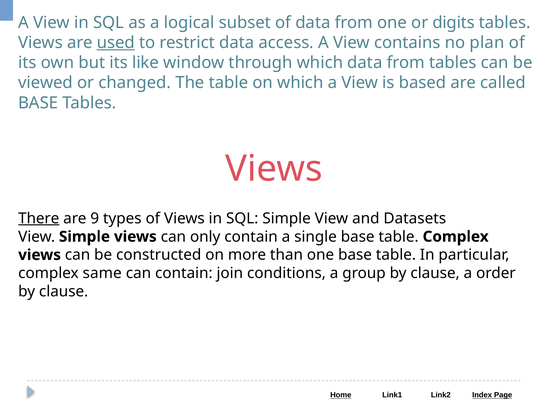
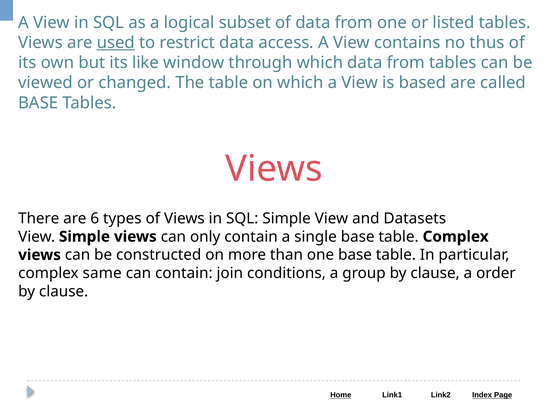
digits: digits -> listed (454, 22)
plan: plan -> thus (487, 43)
There underline: present -> none (39, 218)
9: 9 -> 6 (95, 218)
